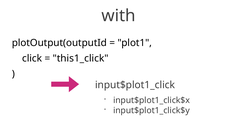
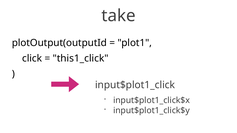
with: with -> take (119, 16)
